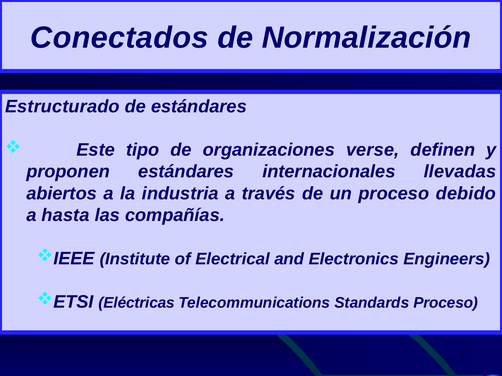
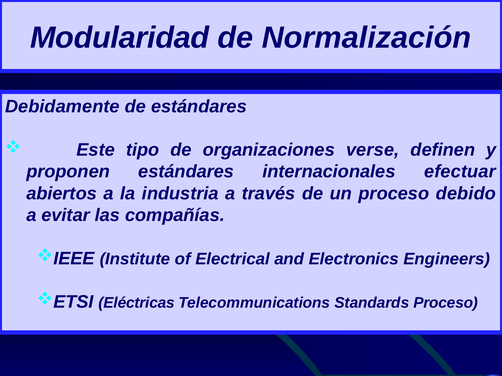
Conectados: Conectados -> Modularidad (120, 38)
Estructurado: Estructurado -> Debidamente (62, 107)
llevadas: llevadas -> efectuar (460, 172)
hasta: hasta -> evitar (66, 215)
